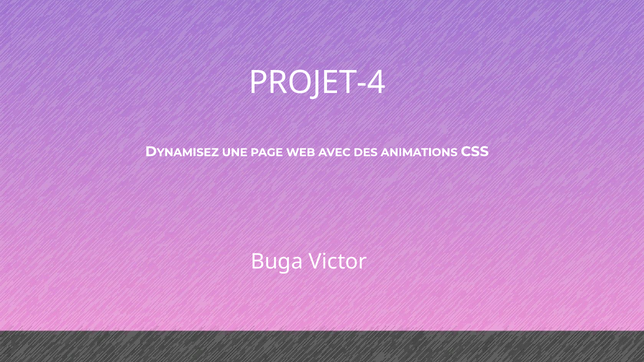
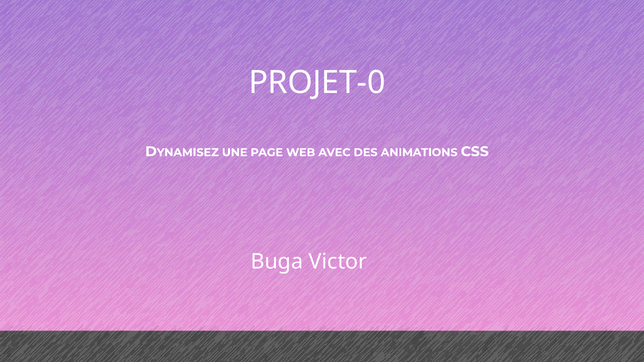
PROJET-4: PROJET-4 -> PROJET-0 (317, 83)
